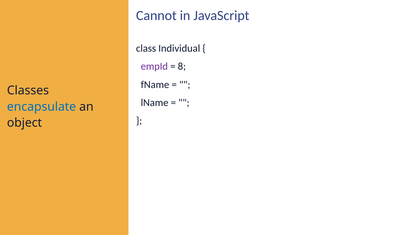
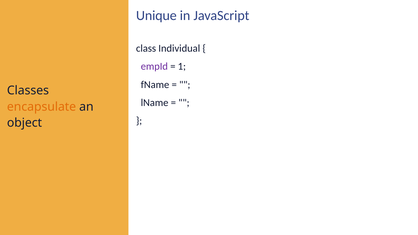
Cannot: Cannot -> Unique (156, 16)
8: 8 -> 1 (182, 66)
encapsulate colour: blue -> orange (42, 107)
